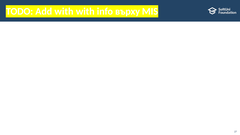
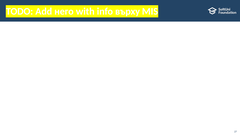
Add with: with -> него (64, 11)
